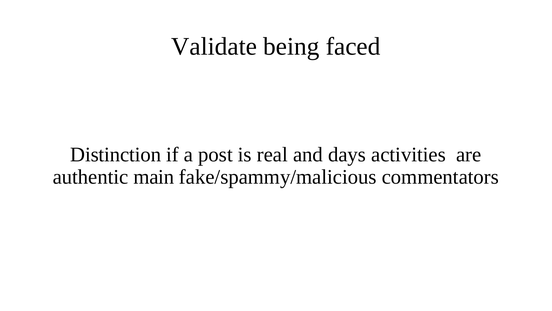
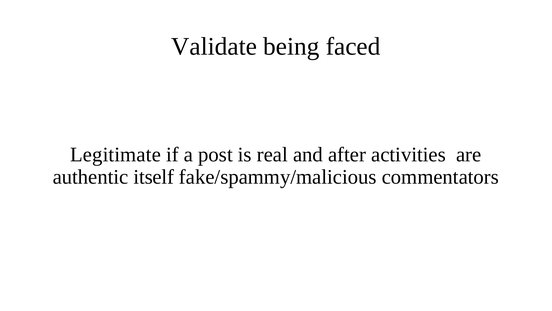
Distinction: Distinction -> Legitimate (116, 154)
days: days -> after (347, 154)
main: main -> itself (154, 177)
